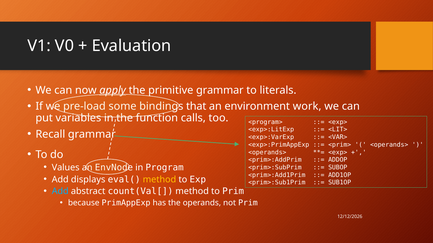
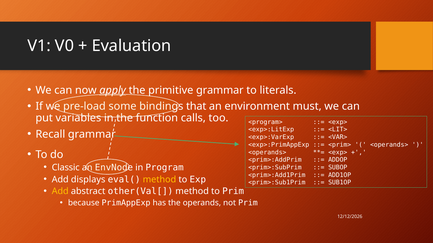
work: work -> must (307, 107)
Values: Values -> Classic (66, 168)
Add colour: light blue -> yellow (60, 192)
count(Val[: count(Val[ -> other(Val[ (140, 192)
